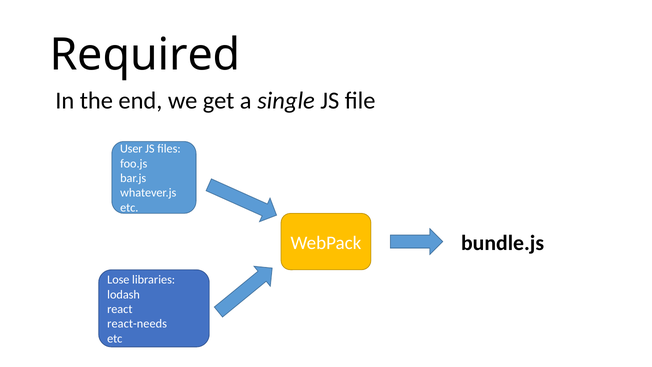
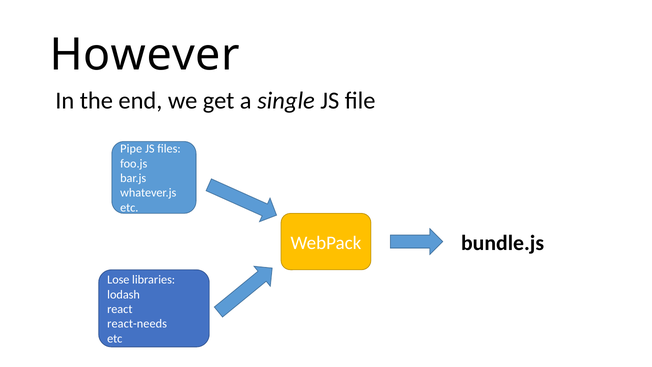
Required: Required -> However (145, 55)
User: User -> Pipe (131, 149)
